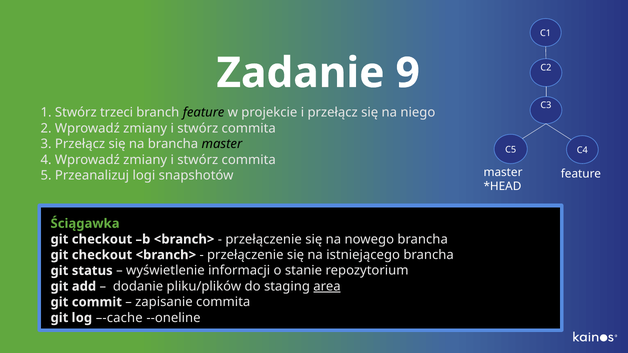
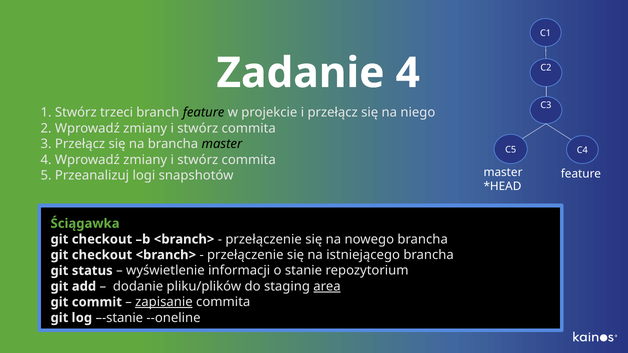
Zadanie 9: 9 -> 4 (408, 73)
zapisanie underline: none -> present (164, 302)
–-cache: –-cache -> –-stanie (119, 318)
